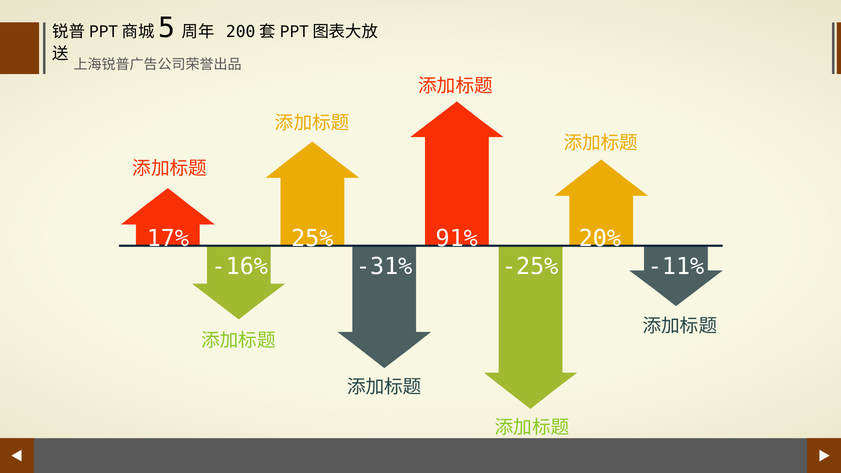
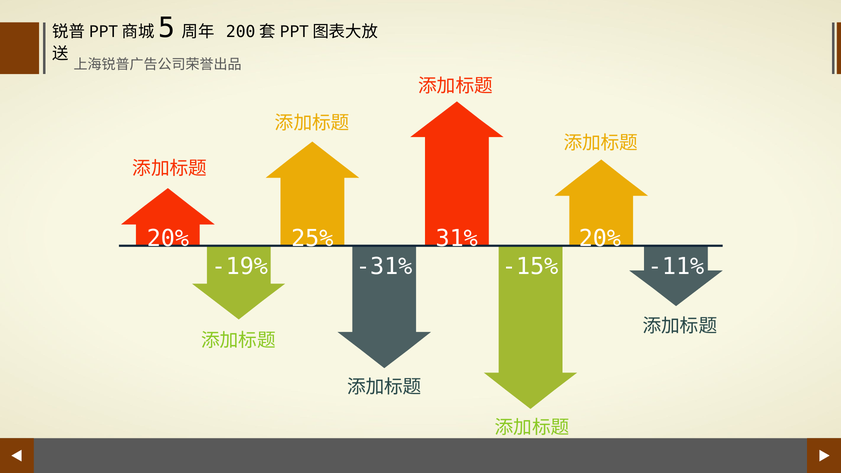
17%: 17% -> 20% (168, 238)
91%: 91% -> 31% (457, 238)
-16%: -16% -> -19% (240, 267)
-25%: -25% -> -15% (530, 267)
